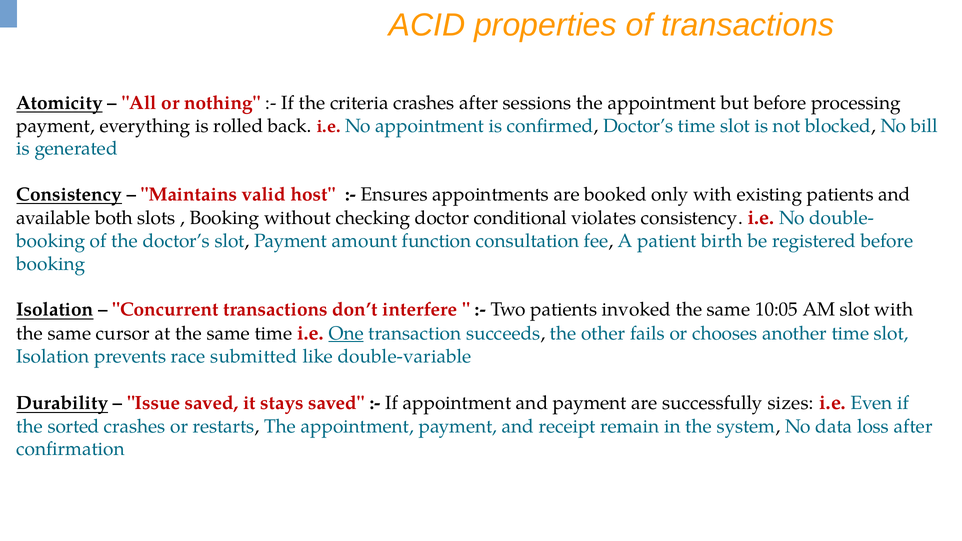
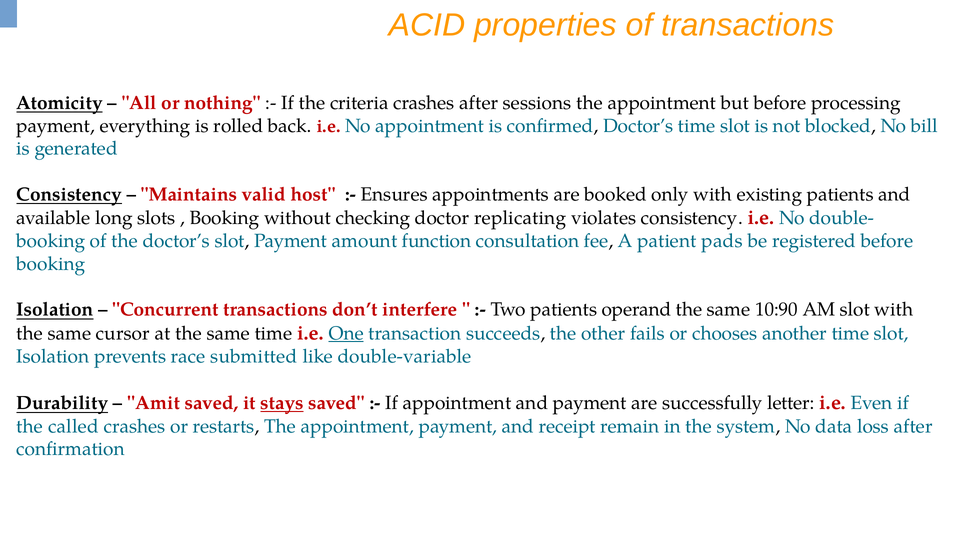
both: both -> long (114, 218)
conditional: conditional -> replicating (520, 218)
birth: birth -> pads (722, 241)
invoked: invoked -> operand (636, 310)
10:05: 10:05 -> 10:90 (776, 310)
Issue: Issue -> Amit (154, 403)
stays underline: none -> present (282, 403)
sizes: sizes -> letter (791, 403)
sorted: sorted -> called (73, 426)
